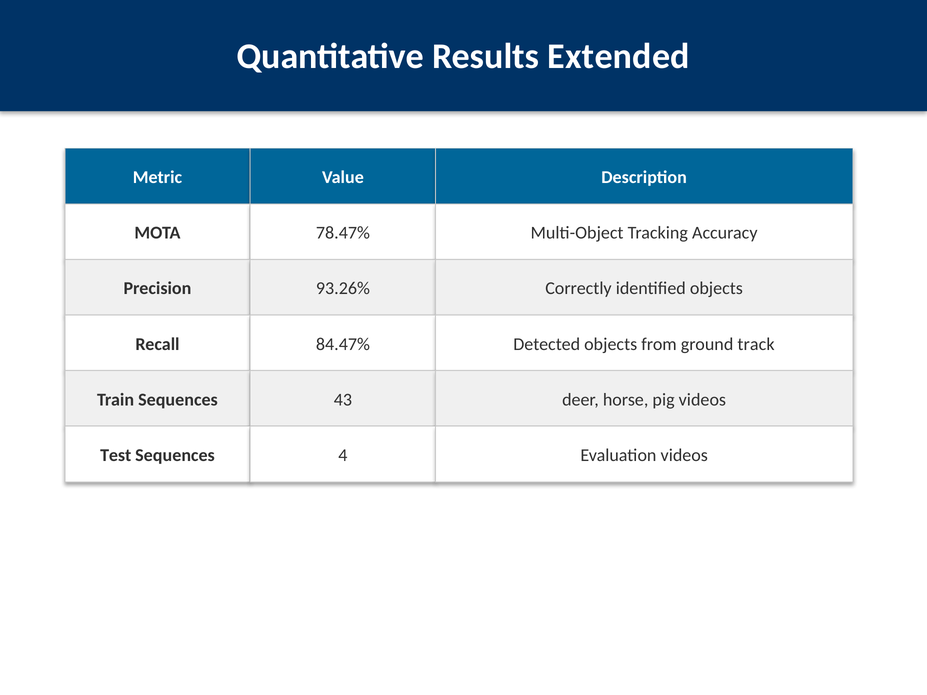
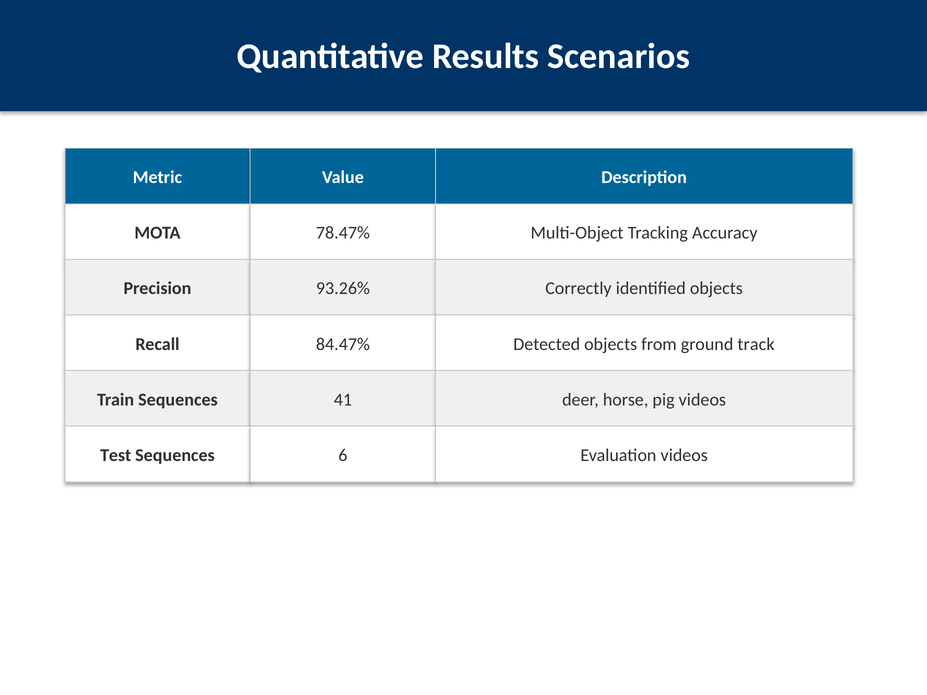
Extended: Extended -> Scenarios (619, 56)
43: 43 -> 41 (343, 400)
4: 4 -> 6 (343, 455)
